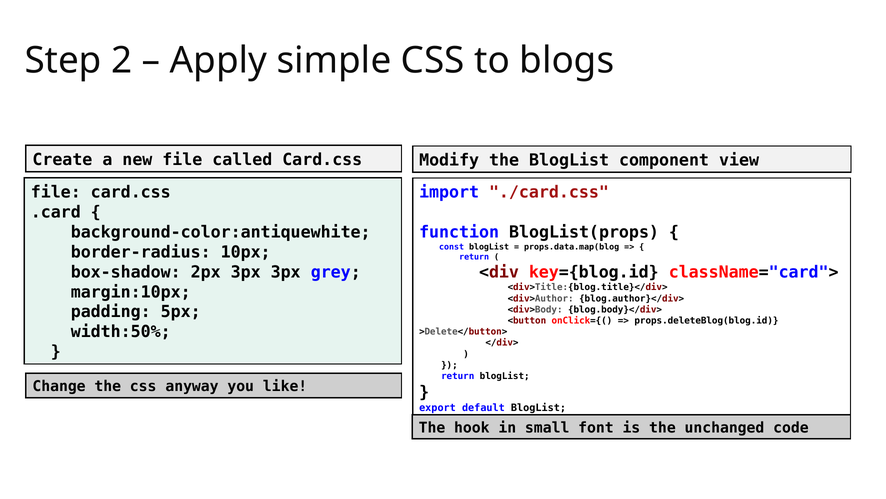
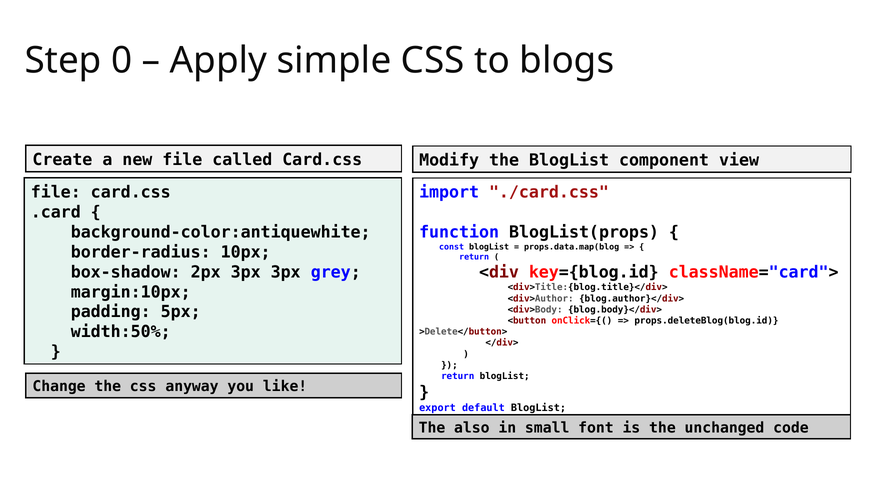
2: 2 -> 0 (122, 61)
hook: hook -> also (472, 427)
